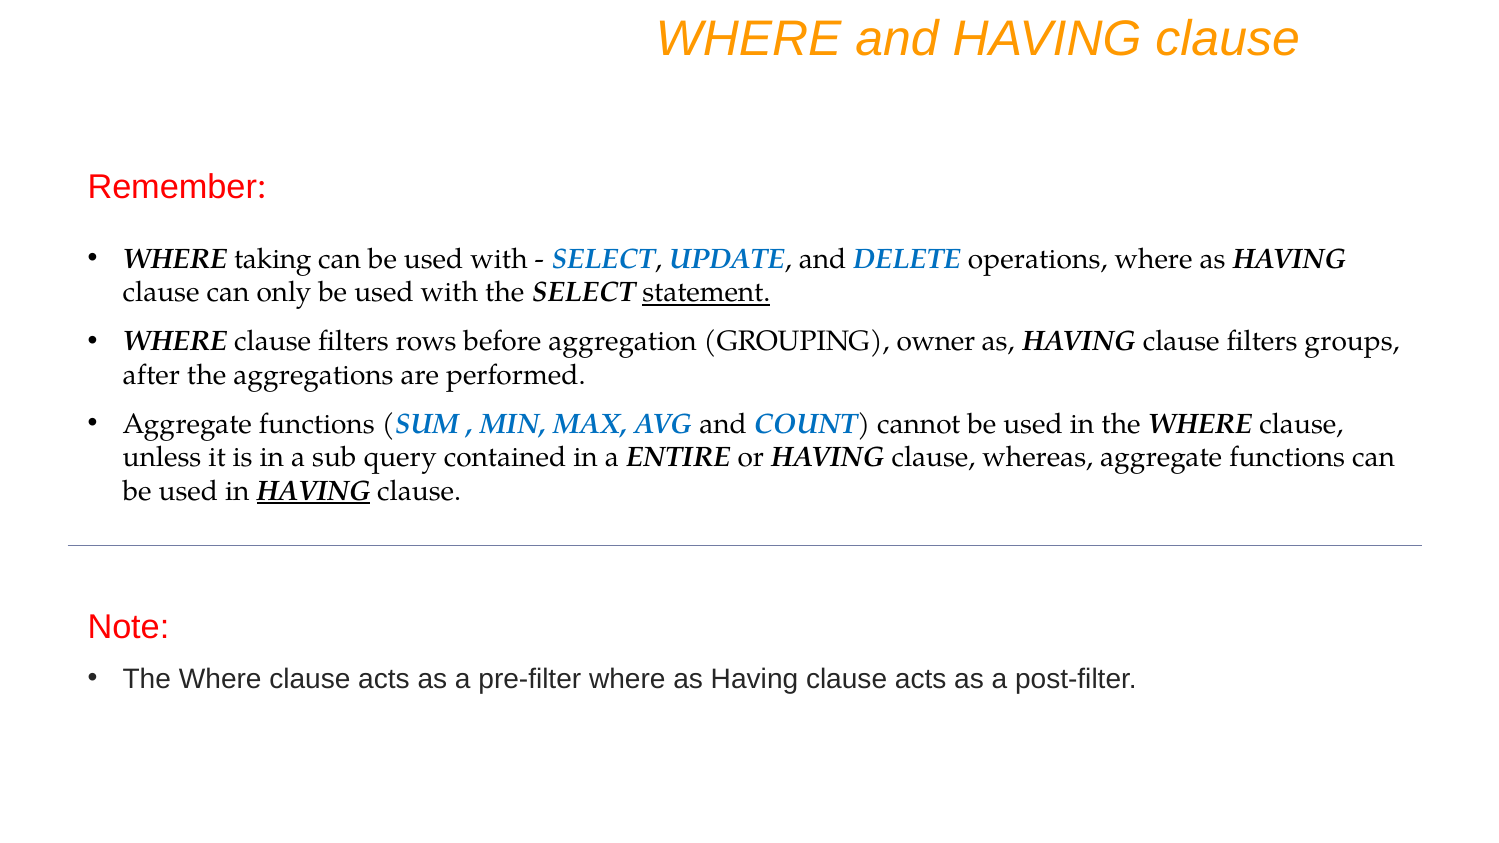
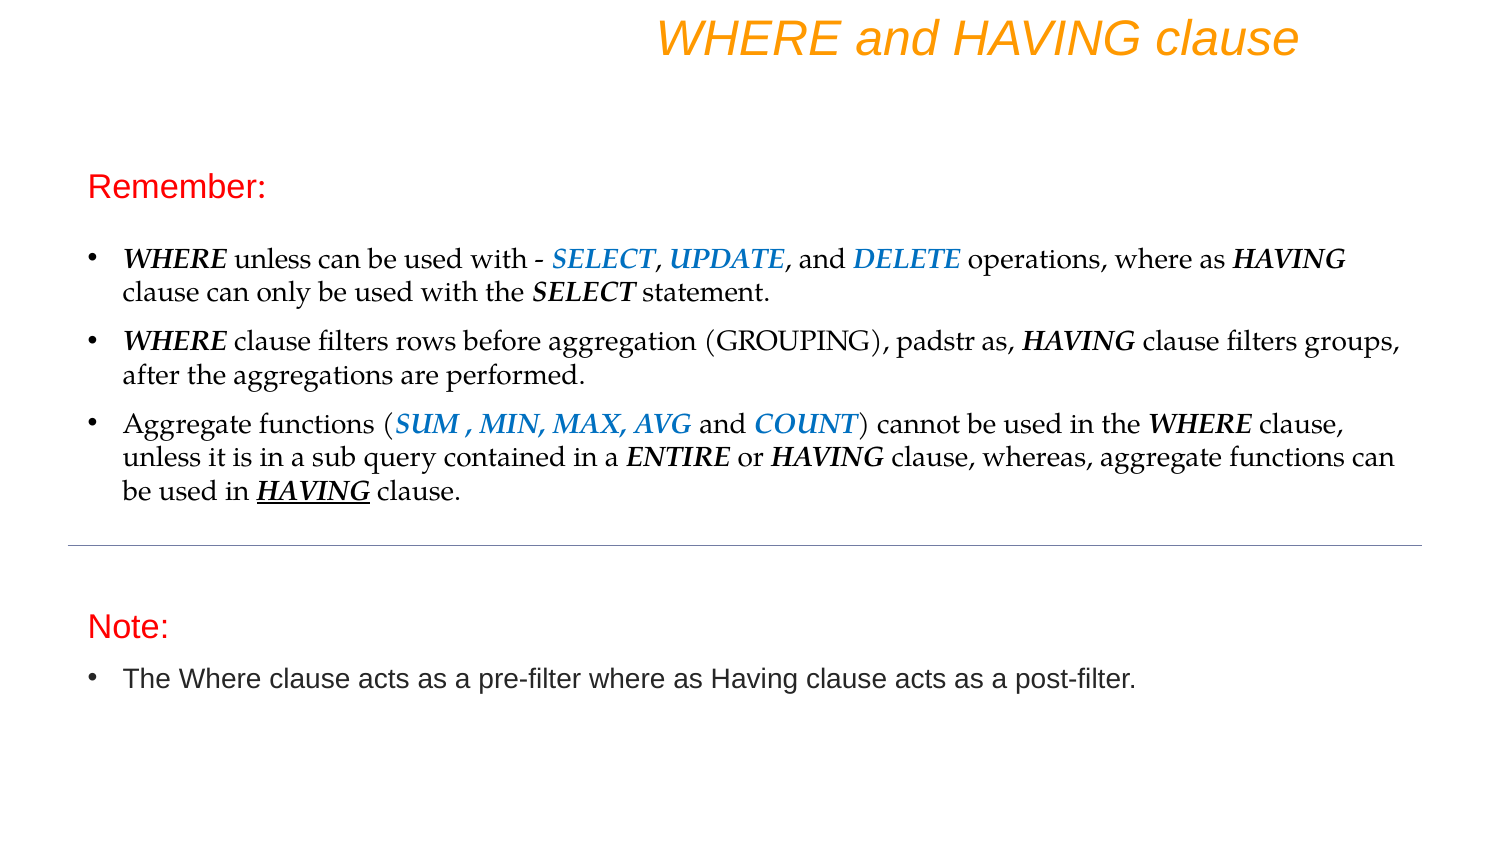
WHERE taking: taking -> unless (273, 259)
statement underline: present -> none (706, 293)
owner: owner -> padstr (936, 341)
